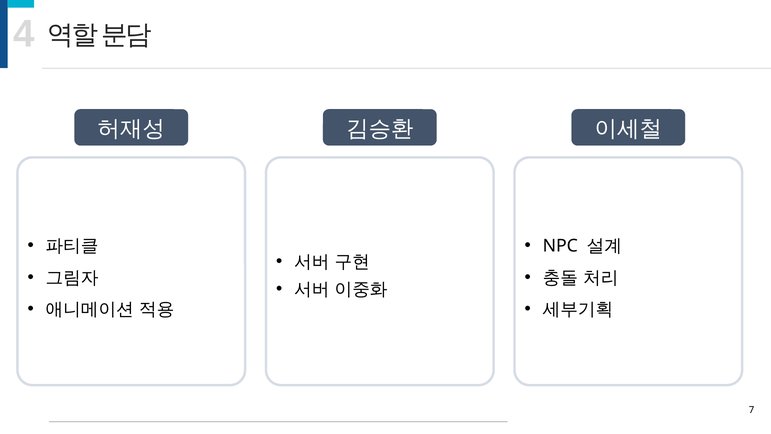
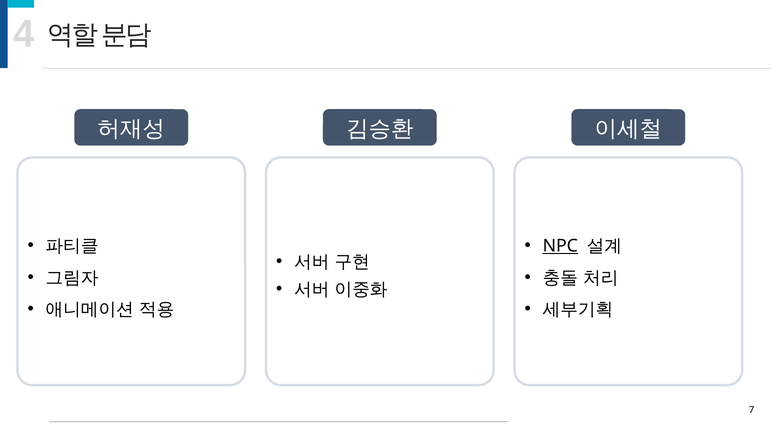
NPC underline: none -> present (560, 246)
